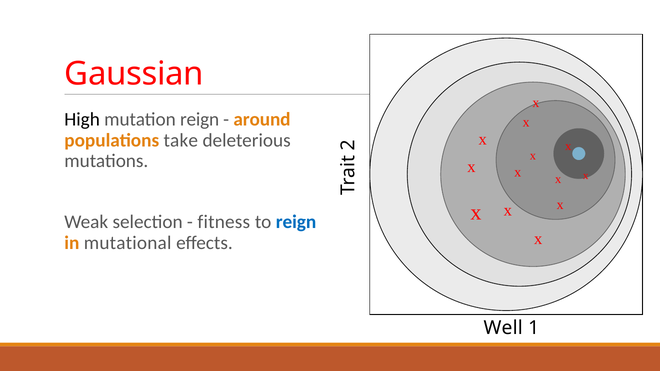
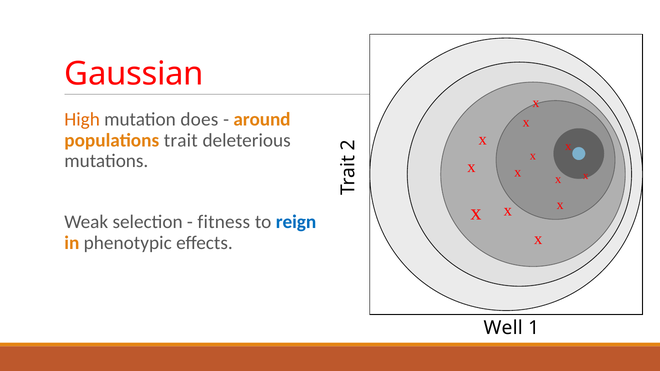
High colour: black -> orange (82, 120)
mutation reign: reign -> does (199, 120)
take: take -> trait (181, 140)
mutational: mutational -> phenotypic (128, 243)
